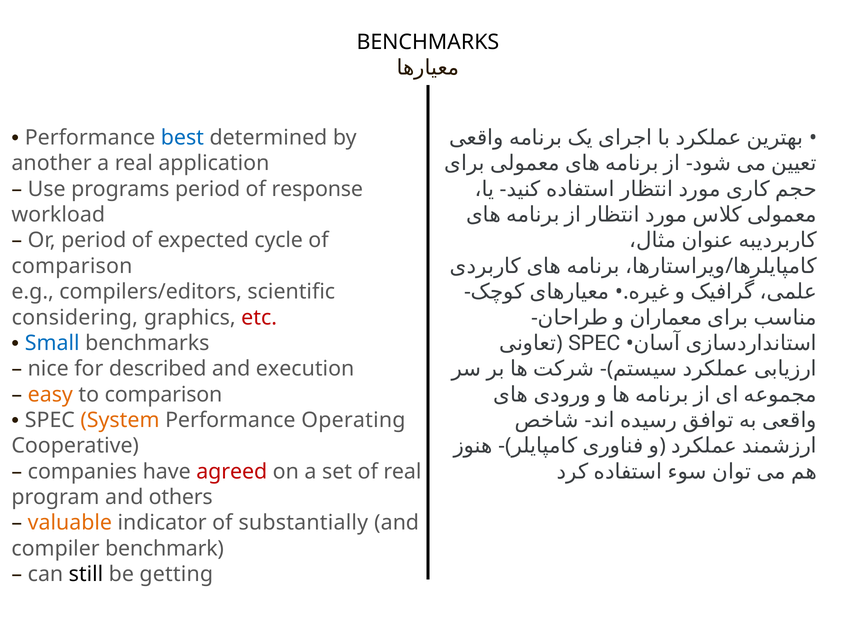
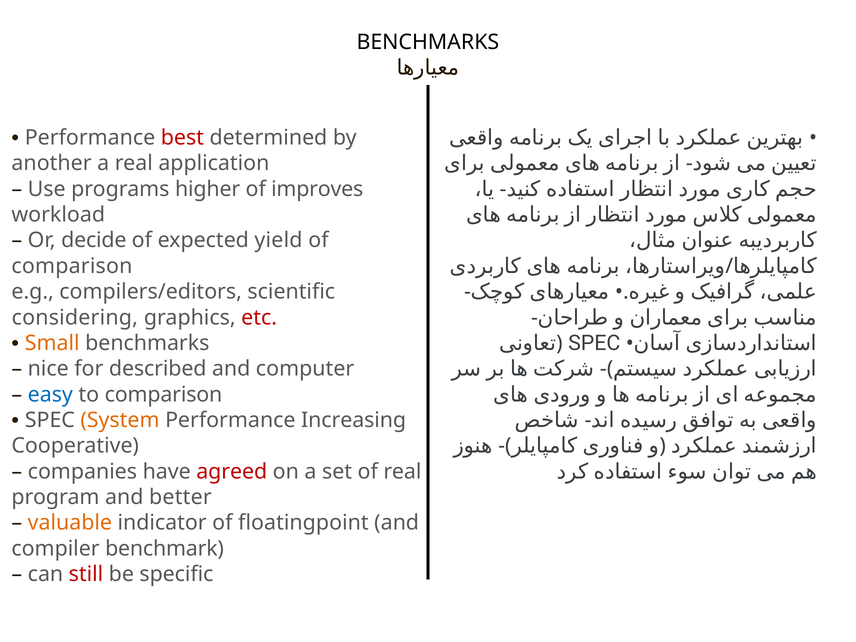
best colour: blue -> red (182, 138)
programs period: period -> higher (208, 189)
response: response -> improves (317, 189)
Or period: period -> decide (94, 240)
cycle: cycle -> yield (279, 240)
Small colour: blue -> orange (52, 343)
execution: execution -> computer (305, 369)
easy colour: orange -> blue (50, 395)
Operating: Operating -> Increasing (354, 420)
others: others -> better (180, 497)
substantially: substantially -> floatingpoint (303, 523)
still colour: black -> red (86, 574)
getting: getting -> specific (176, 574)
